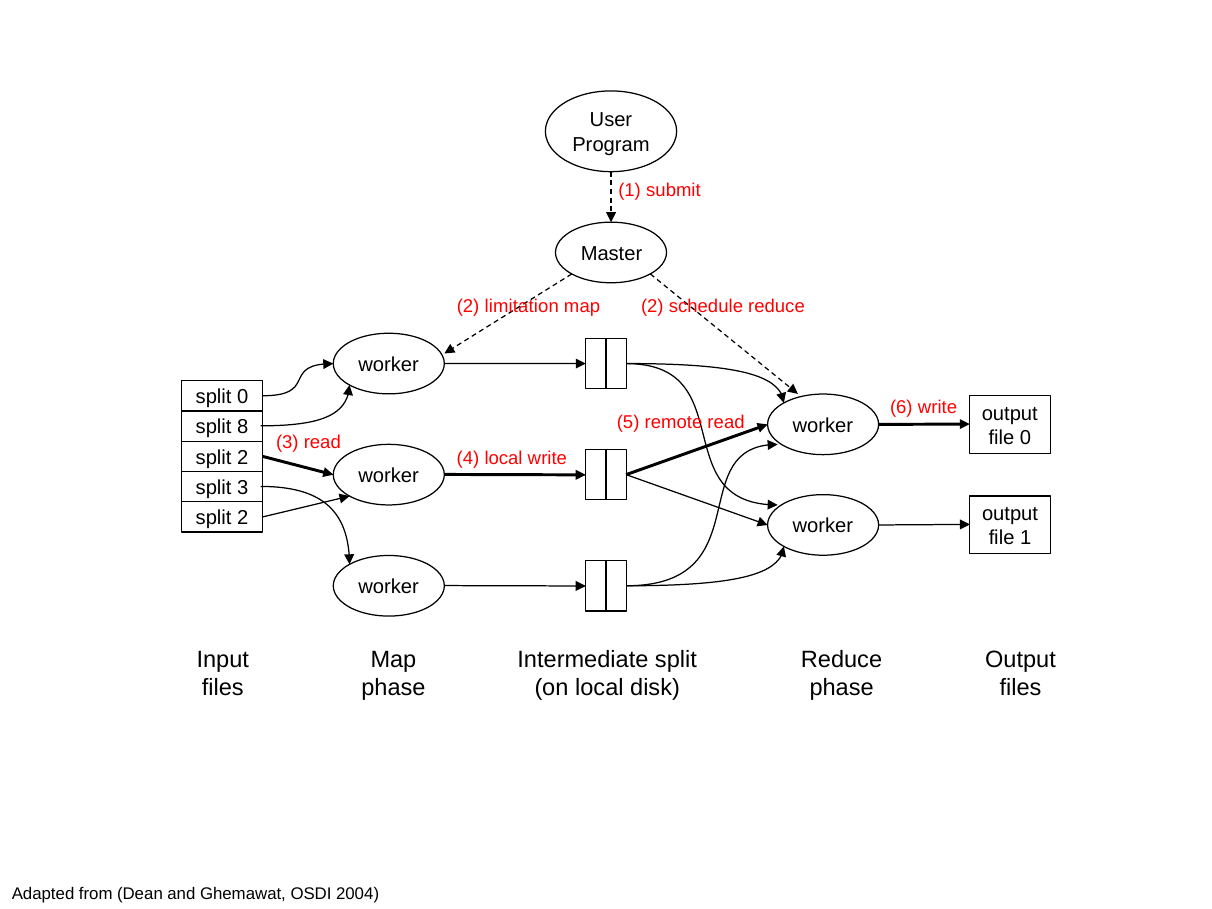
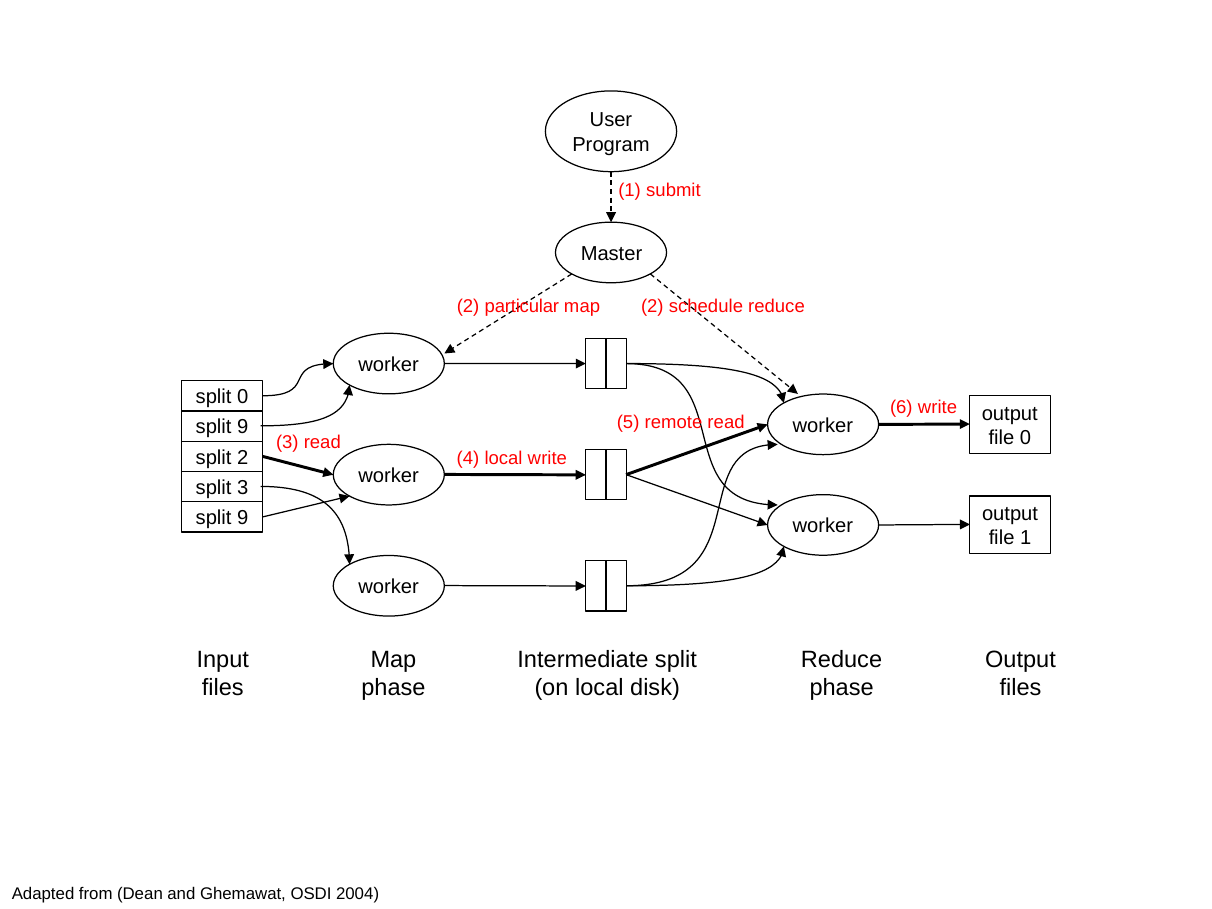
limitation: limitation -> particular (522, 307)
8: 8 -> 9 (243, 427)
2: 2 -> 9 (243, 518)
